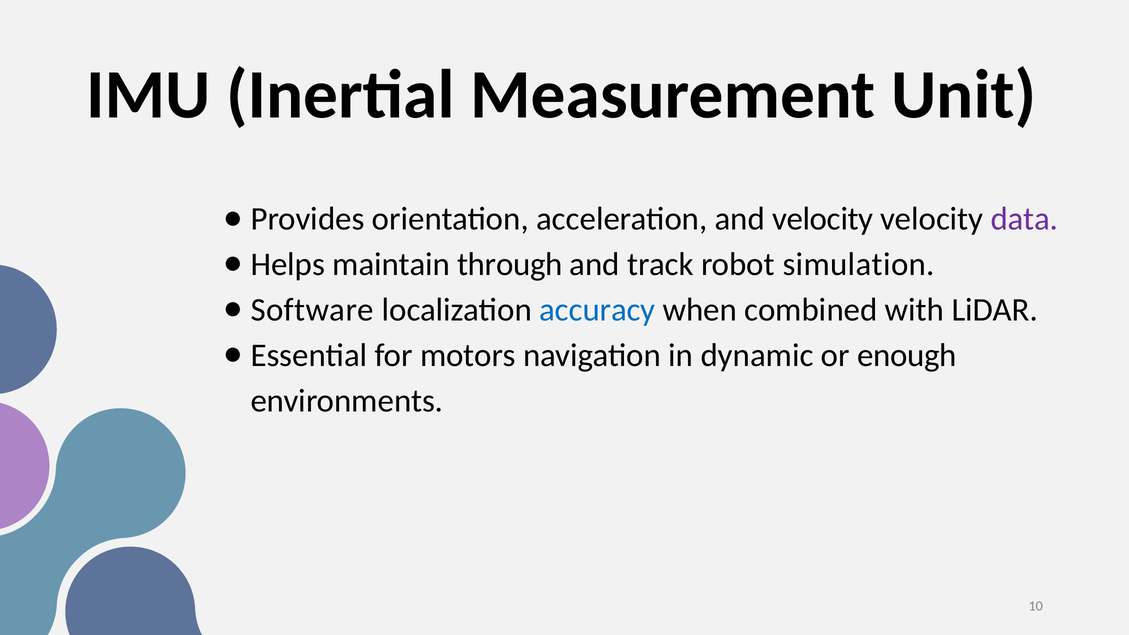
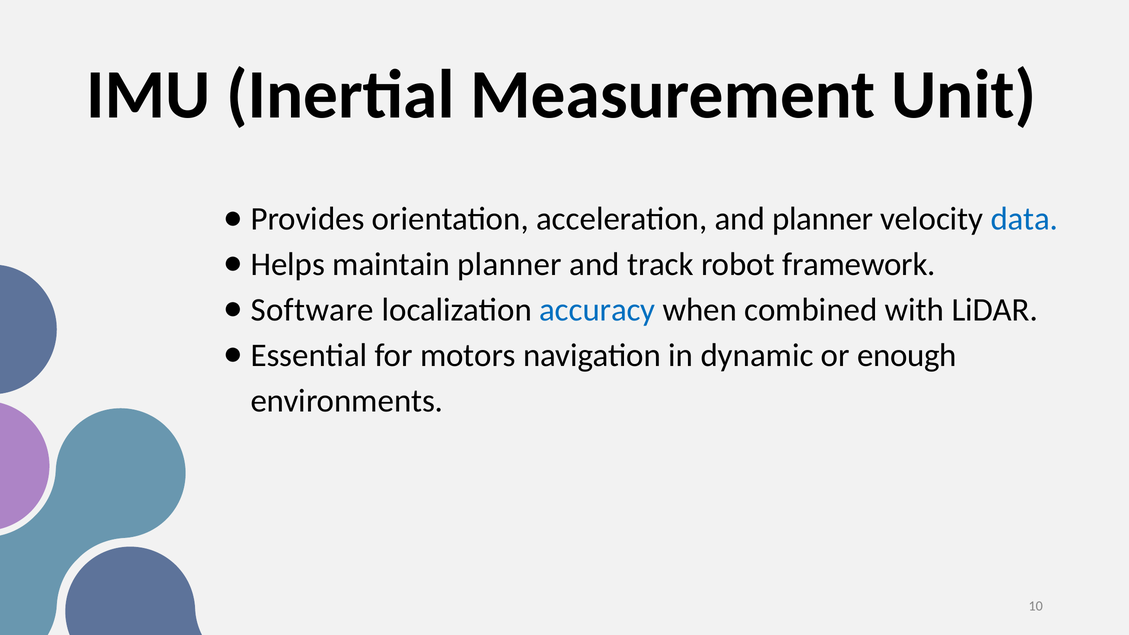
and velocity: velocity -> planner (823, 219)
data colour: purple -> blue (1024, 219)
maintain through: through -> planner (510, 264)
simulation: simulation -> framework (859, 264)
